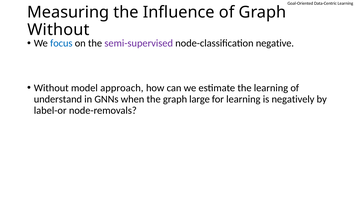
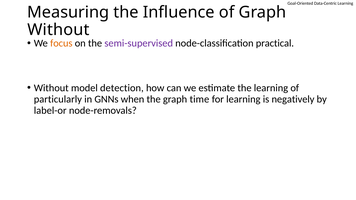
focus colour: blue -> orange (61, 43)
negative: negative -> practical (275, 43)
approach: approach -> detection (122, 88)
understand: understand -> particularly (58, 99)
large: large -> time (199, 99)
